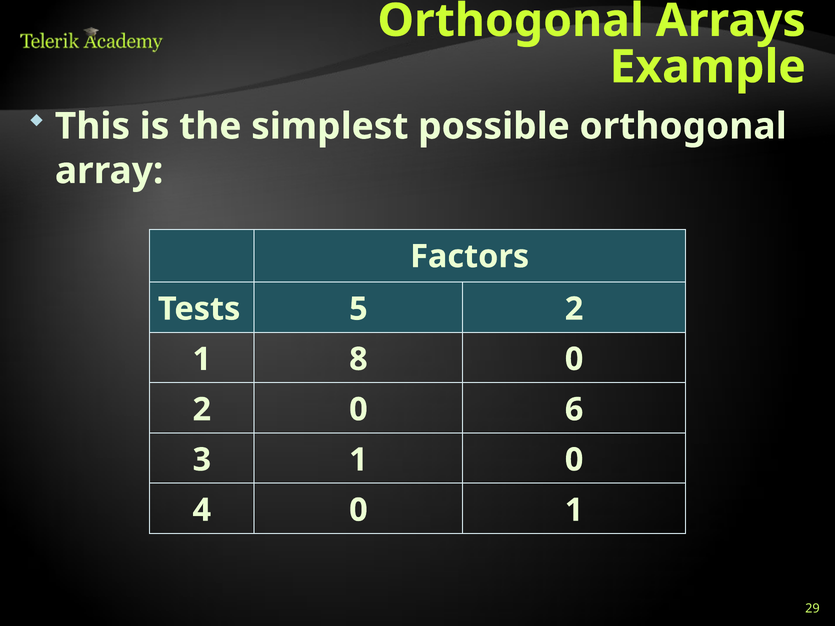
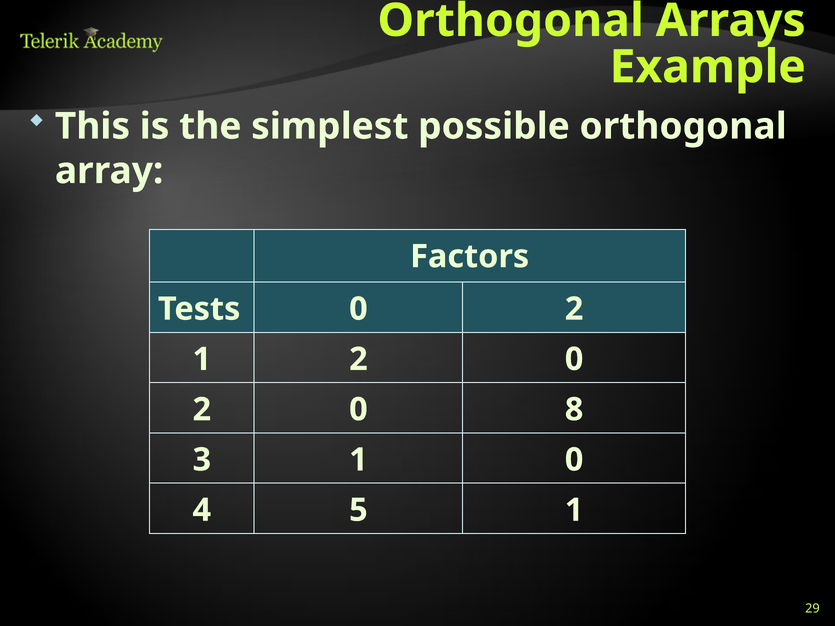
Tests 5: 5 -> 0 (358, 309)
1 8: 8 -> 2 (358, 359)
6: 6 -> 8 (574, 410)
4 0: 0 -> 5 (358, 510)
